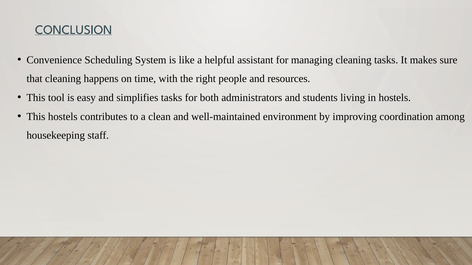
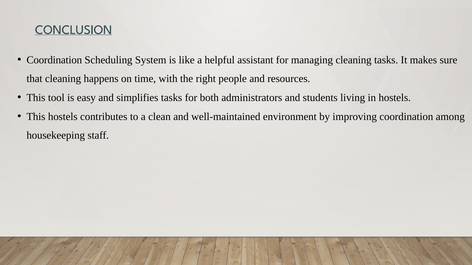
Convenience: Convenience -> Coordination (54, 60)
